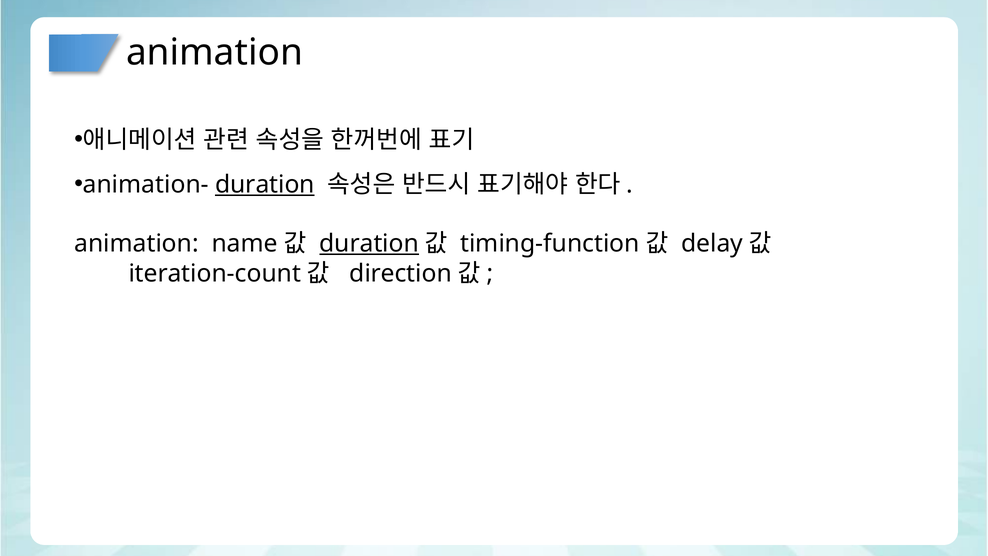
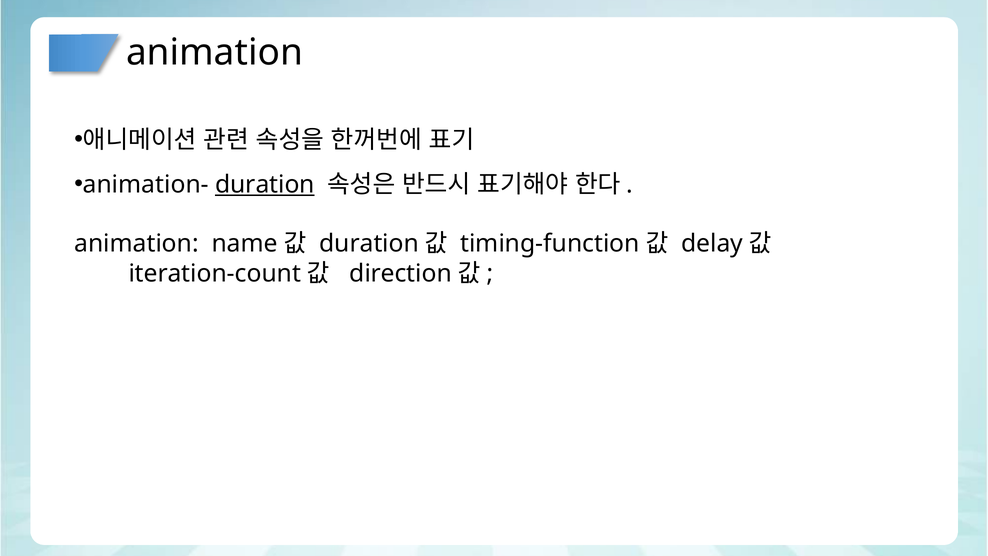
duration underline: present -> none (369, 244)
